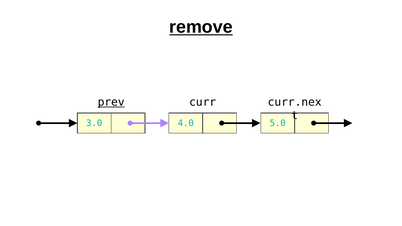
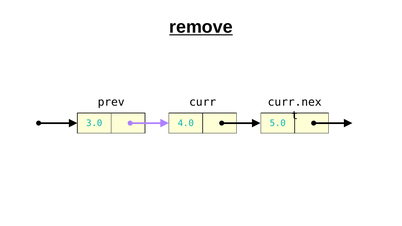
prev underline: present -> none (111, 102)
